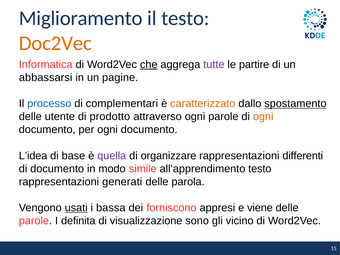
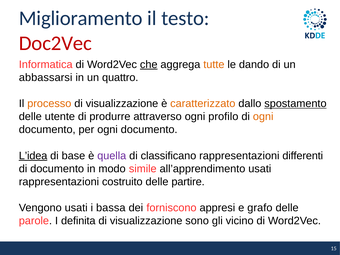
Doc2Vec colour: orange -> red (55, 43)
tutte colour: purple -> orange (214, 65)
partire: partire -> dando (254, 65)
pagine: pagine -> quattro (120, 78)
processo colour: blue -> orange (49, 104)
complementari: complementari -> visualizzazione (122, 104)
prodotto: prodotto -> produrre (110, 117)
ogni parole: parole -> profilo (223, 117)
L’idea underline: none -> present (33, 156)
organizzare: organizzare -> classificano (168, 156)
all’apprendimento testo: testo -> usati (260, 169)
generati: generati -> costruito (122, 182)
parola: parola -> partire (188, 182)
usati underline: present -> none (76, 208)
viene: viene -> grafo (260, 208)
